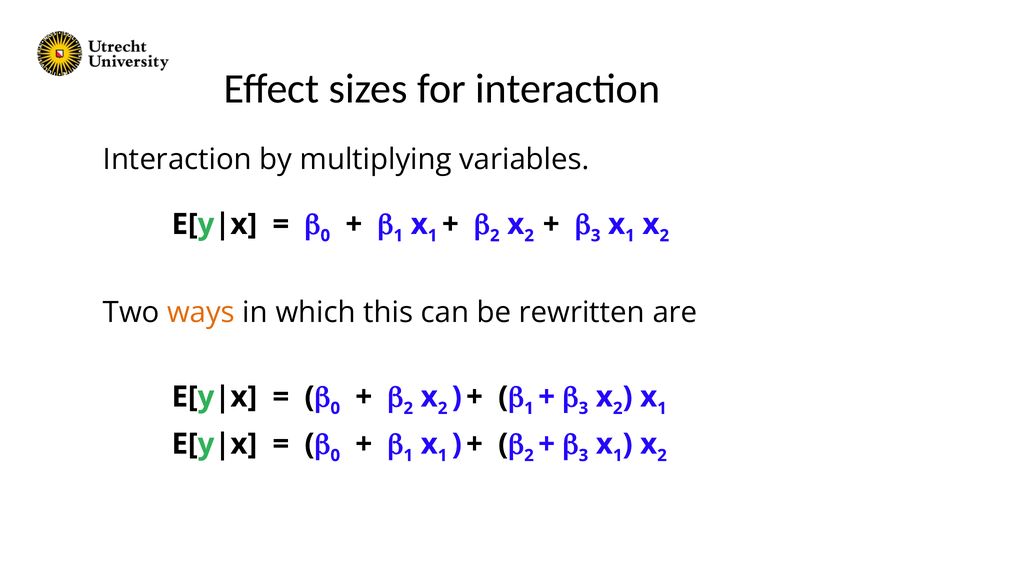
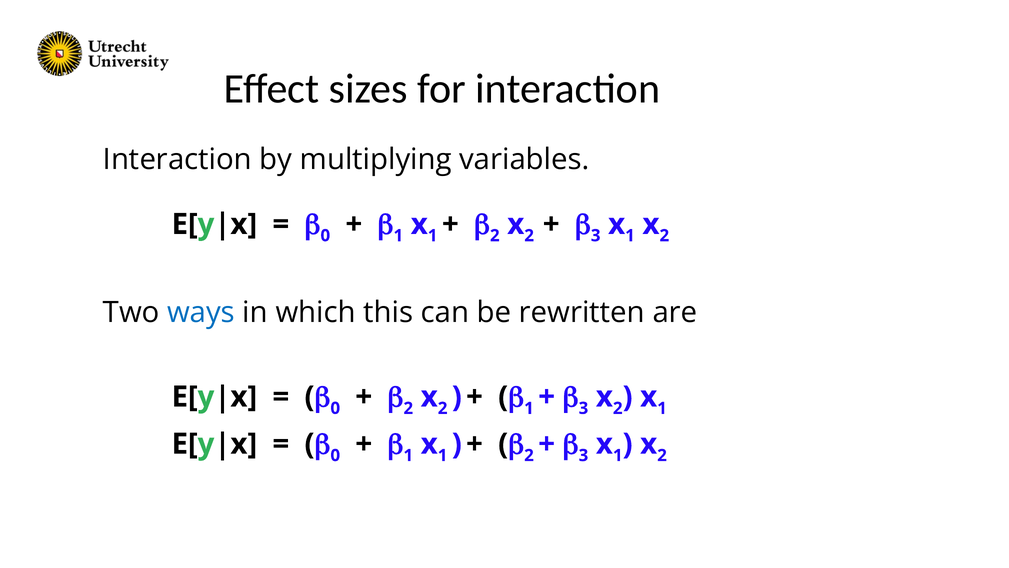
ways colour: orange -> blue (201, 312)
